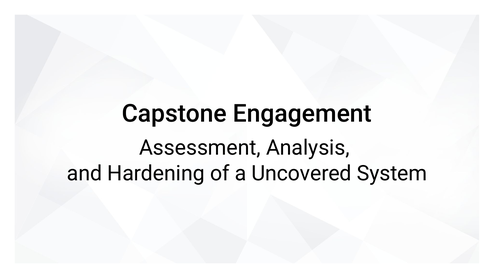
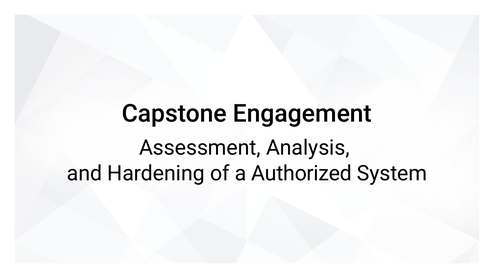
Uncovered: Uncovered -> Authorized (302, 173)
